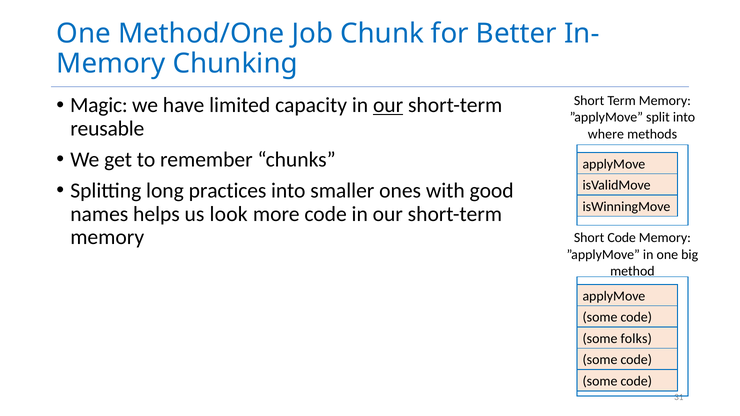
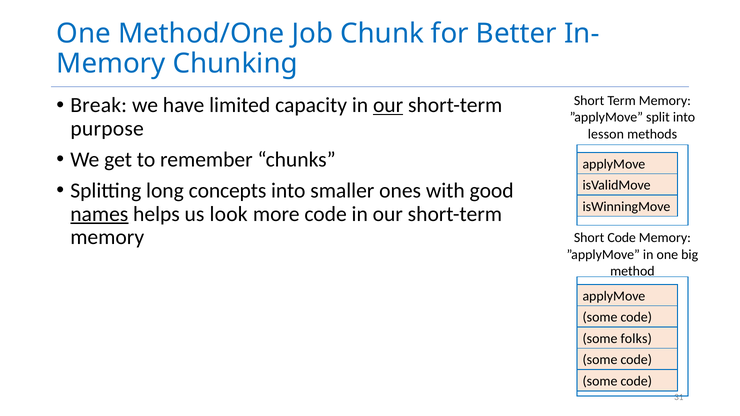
Magic: Magic -> Break (99, 105)
reusable: reusable -> purpose (107, 129)
where: where -> lesson (606, 134)
practices: practices -> concepts (228, 191)
names underline: none -> present (99, 214)
